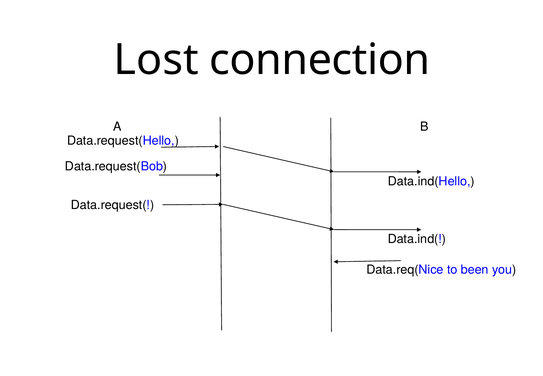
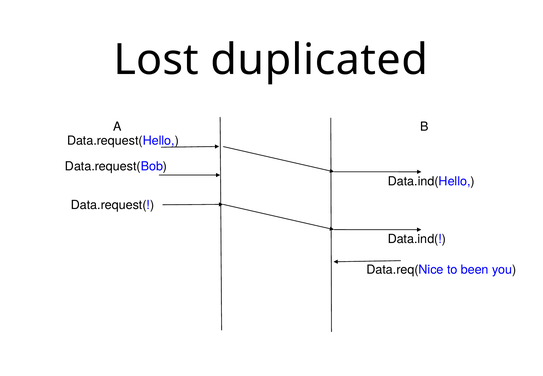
connection: connection -> duplicated (319, 60)
